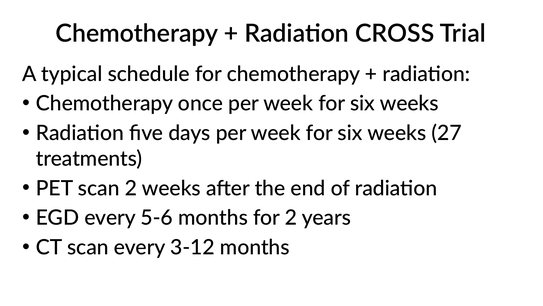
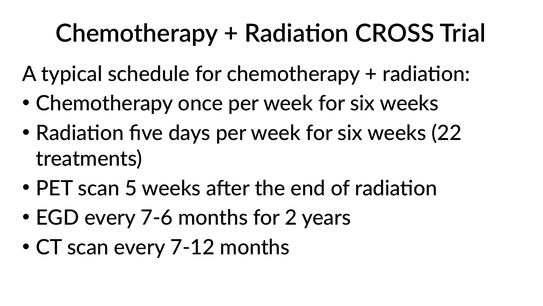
27: 27 -> 22 (447, 133)
scan 2: 2 -> 5 (131, 188)
5-6: 5-6 -> 7-6 (157, 218)
3-12: 3-12 -> 7-12 (192, 247)
